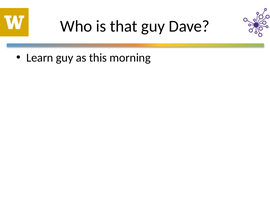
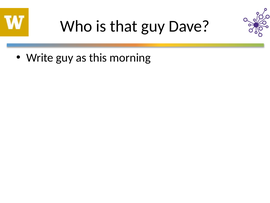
Learn: Learn -> Write (40, 58)
